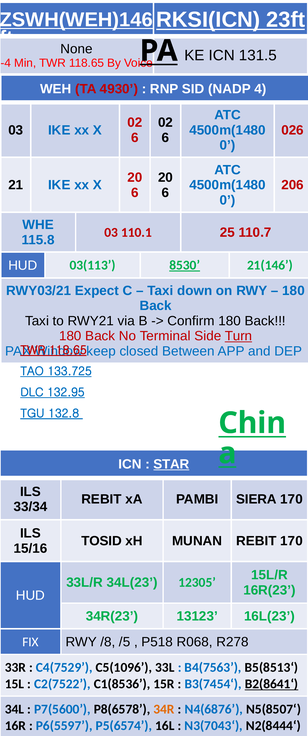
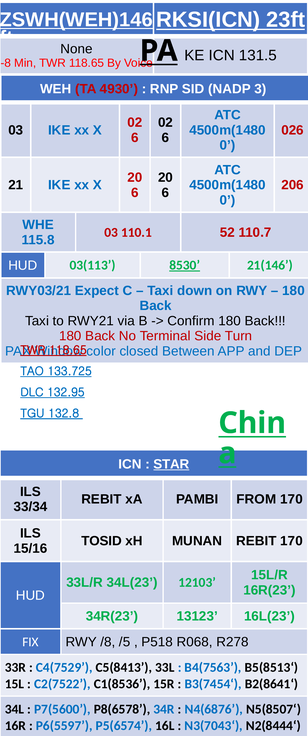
-4: -4 -> -8 (6, 63)
4: 4 -> 3 (260, 89)
25: 25 -> 52 (227, 233)
Turn underline: present -> none (238, 336)
keep: keep -> color (101, 352)
SIERA: SIERA -> FROM (256, 500)
12305: 12305 -> 12103 (197, 583)
C5(1096: C5(1096 -> C5(8413 (124, 668)
B2(8641‘ underline: present -> none (271, 685)
34R colour: orange -> blue (164, 710)
